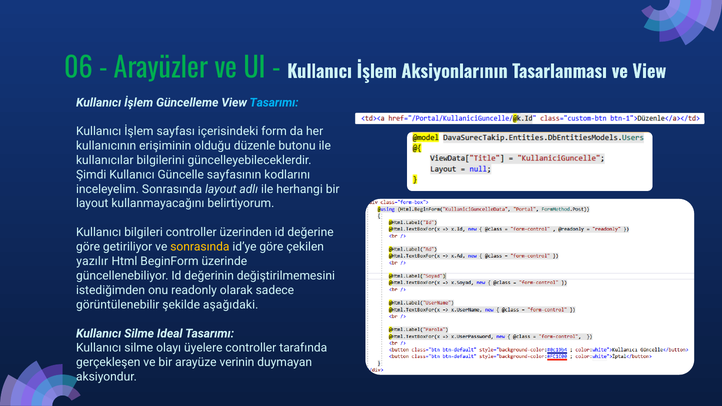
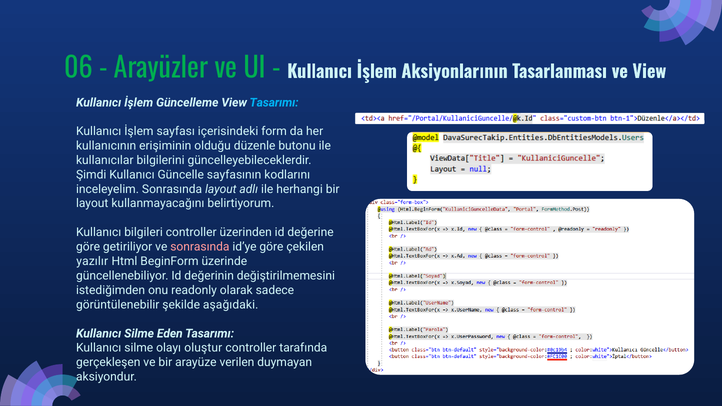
sonrasında colour: yellow -> pink (200, 247)
Ideal: Ideal -> Eden (170, 334)
üyelere: üyelere -> oluştur (203, 348)
verinin: verinin -> verilen (237, 362)
